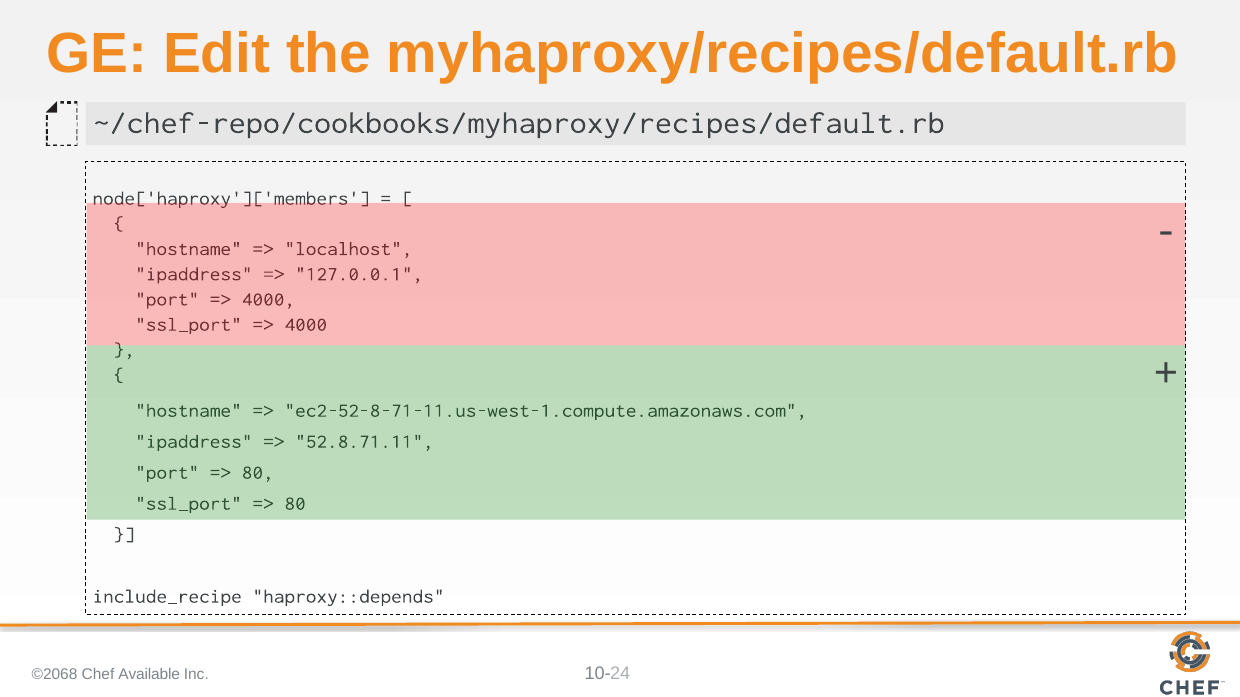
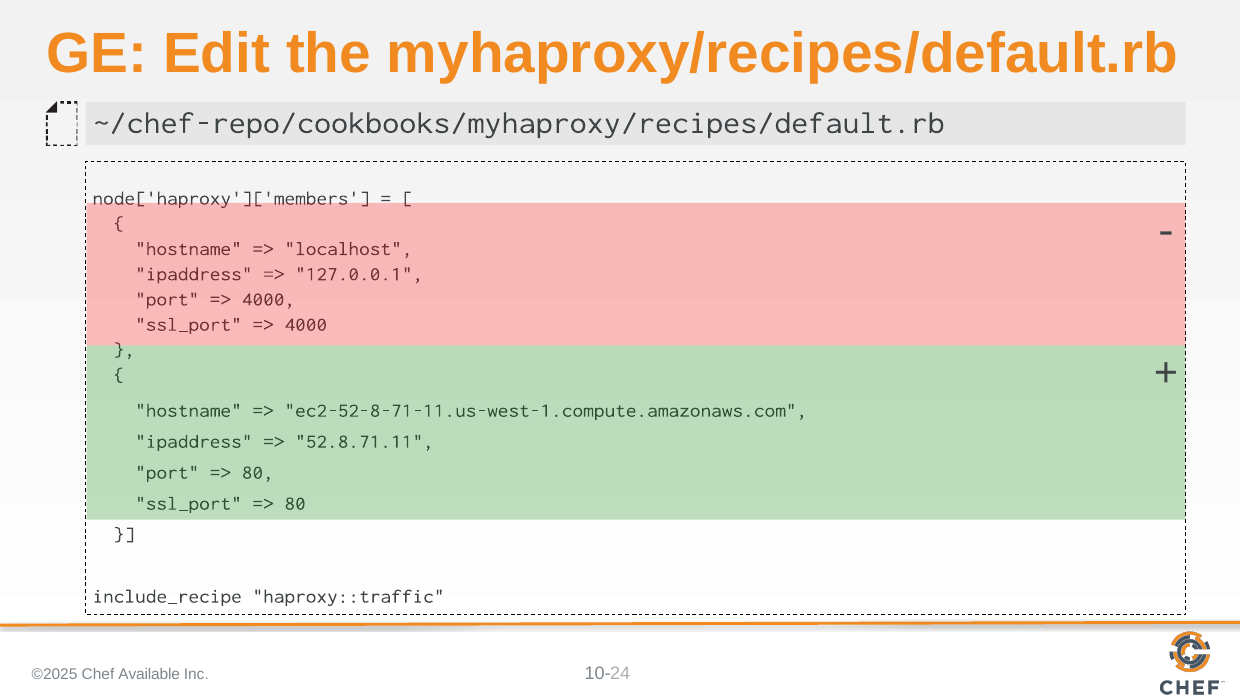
haproxy::depends: haproxy::depends -> haproxy::traffic (348, 597)
©2068: ©2068 -> ©2025 (55, 675)
